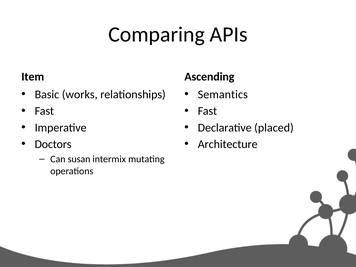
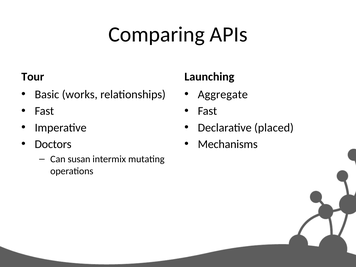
Item: Item -> Tour (33, 77)
Ascending: Ascending -> Launching (209, 77)
Semantics: Semantics -> Aggregate (223, 94)
Architecture: Architecture -> Mechanisms (228, 144)
